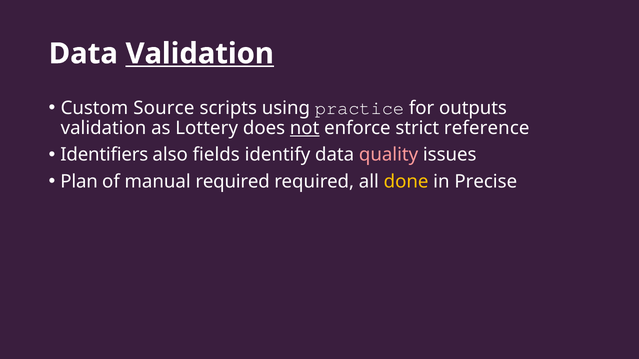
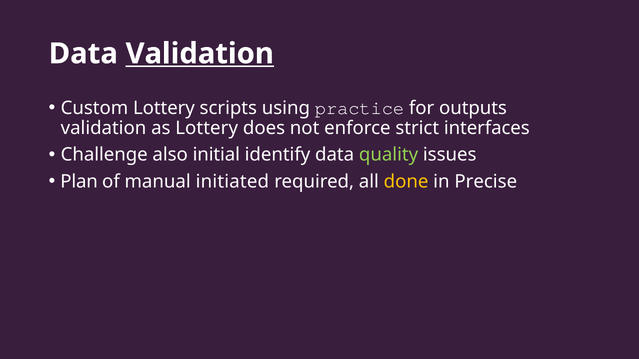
Custom Source: Source -> Lottery (164, 108)
not underline: present -> none (305, 128)
reference: reference -> interfaces (487, 128)
Identifiers: Identifiers -> Challenge (104, 155)
fields: fields -> initial (216, 155)
quality colour: pink -> light green (389, 155)
manual required: required -> initiated (232, 182)
